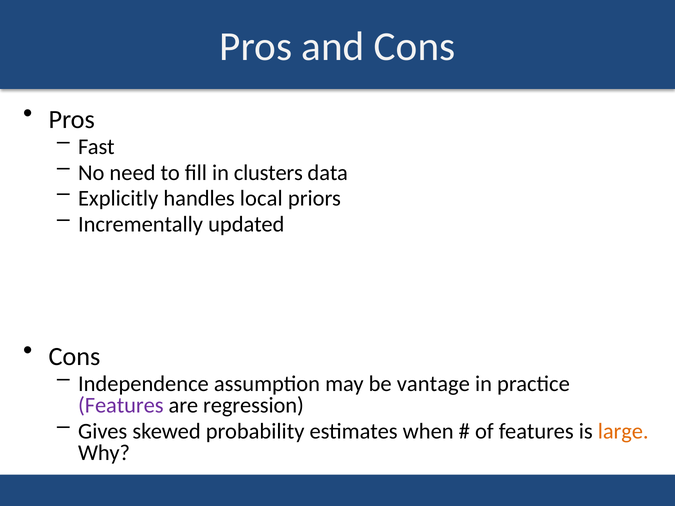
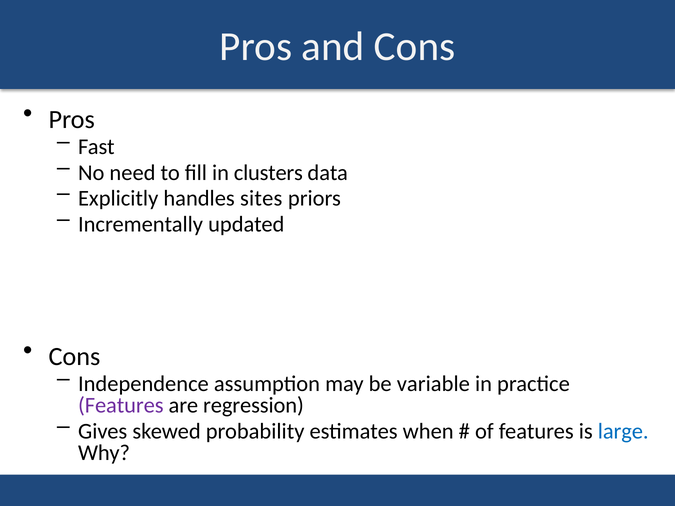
local: local -> sites (261, 199)
vantage: vantage -> variable (433, 384)
large colour: orange -> blue (623, 431)
